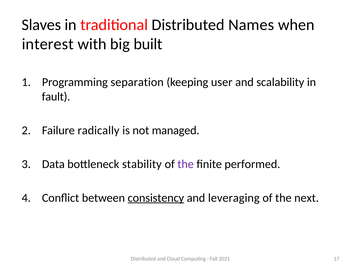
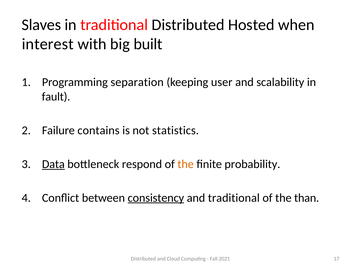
Names: Names -> Hosted (251, 25)
radically: radically -> contains (99, 130)
managed: managed -> statistics (175, 130)
Data underline: none -> present (53, 164)
stability: stability -> respond (142, 164)
the colour: purple -> orange (186, 164)
performed: performed -> probability (252, 164)
and leveraging: leveraging -> traditional (234, 198)
next: next -> than (307, 198)
